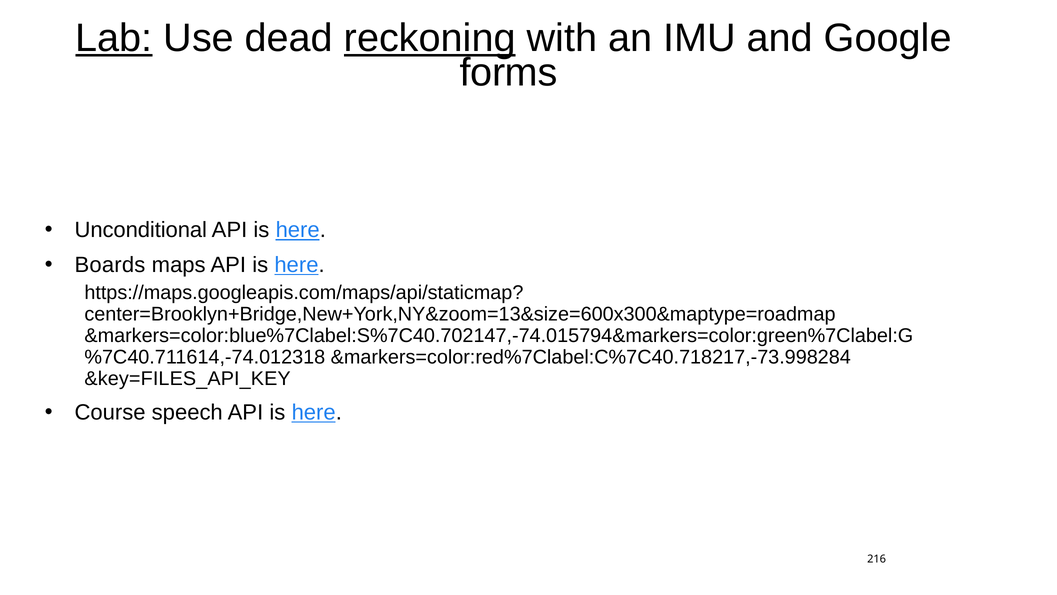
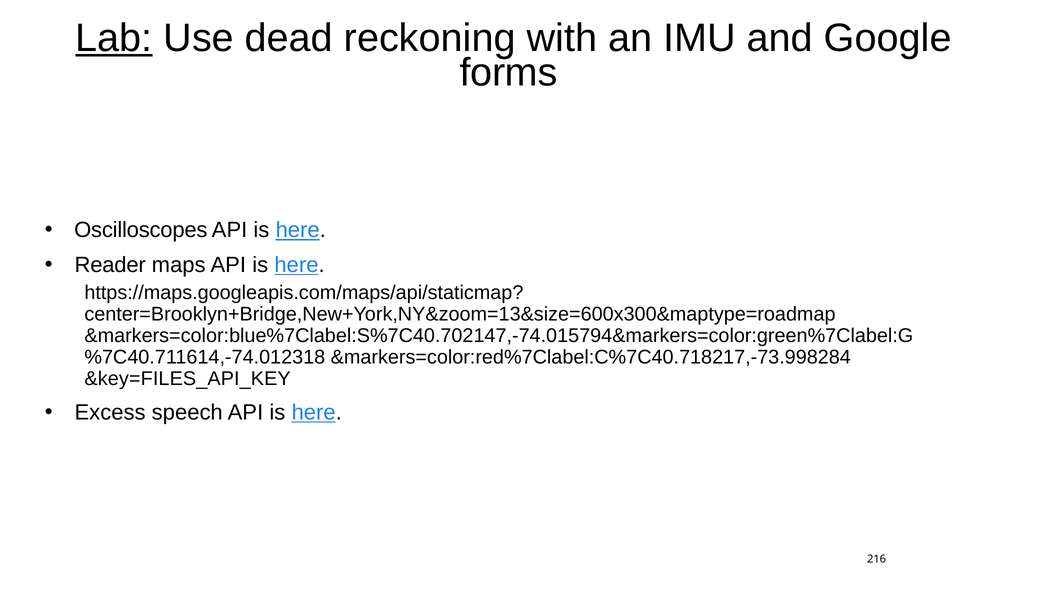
reckoning underline: present -> none (430, 38)
Unconditional: Unconditional -> Oscilloscopes (141, 230)
Boards: Boards -> Reader (110, 265)
Course: Course -> Excess (110, 412)
